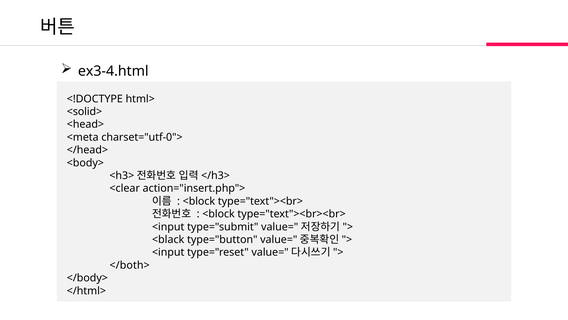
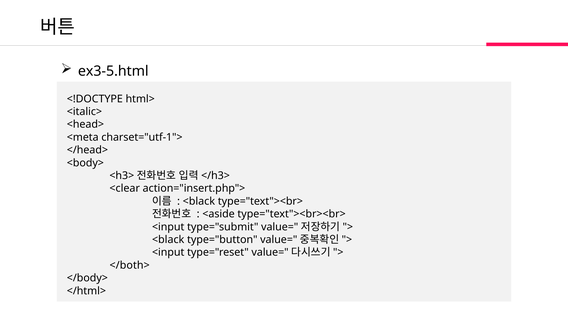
ex3-4.html: ex3-4.html -> ex3-5.html (113, 71)
<solid>: <solid> -> <italic> (84, 111)
charset="utf-0">: charset="utf-0"> -> charset="utf-1"> (142, 137)
<block: <block -> <black (199, 201)
<block: <block -> <aside (219, 214)
